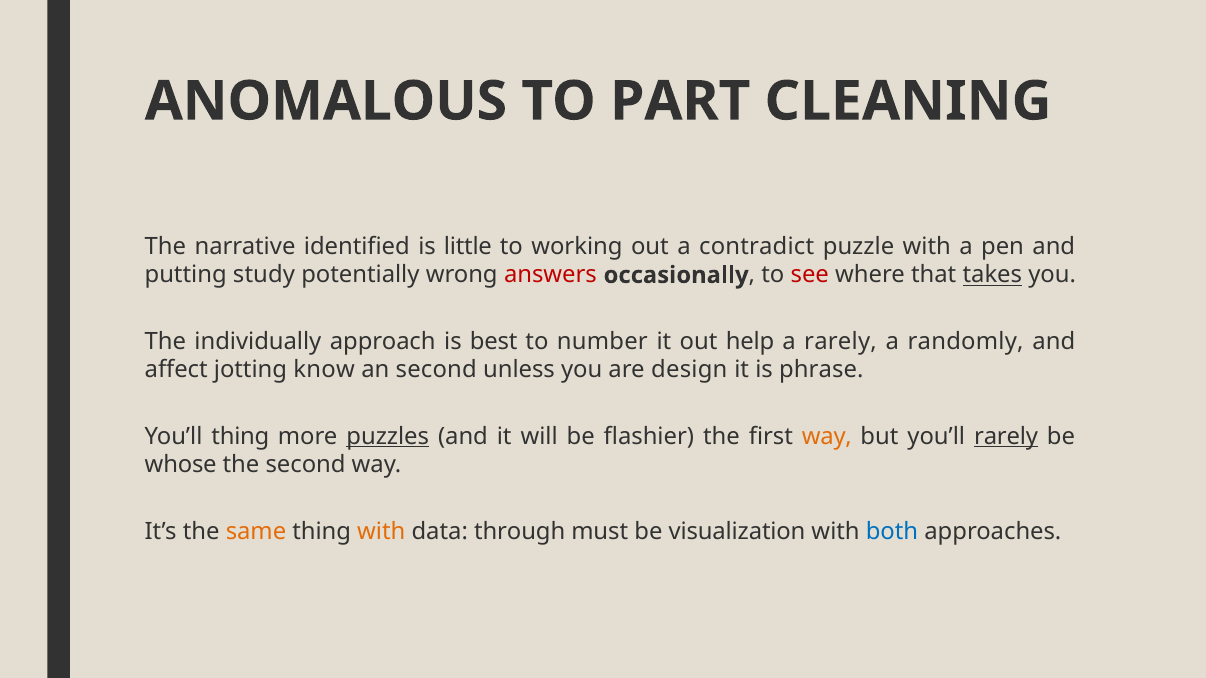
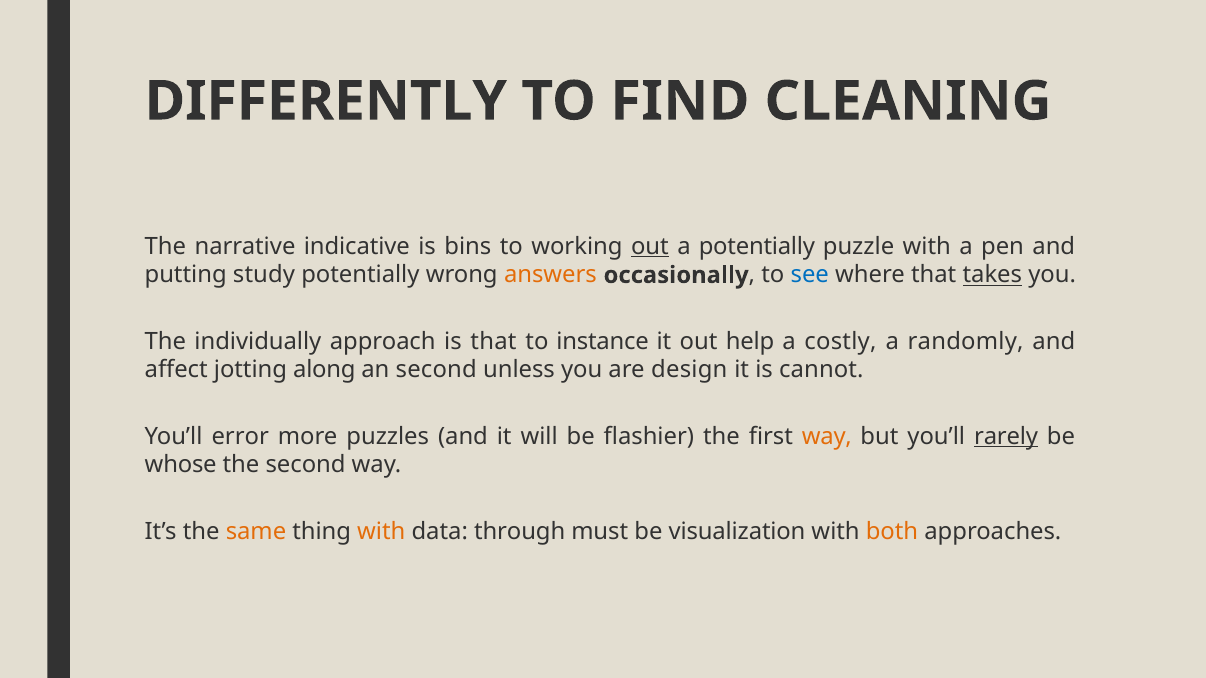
ANOMALOUS: ANOMALOUS -> DIFFERENTLY (326, 101)
PART: PART -> FIND (680, 101)
identified: identified -> indicative (357, 247)
little: little -> bins (468, 247)
out underline: none -> present (650, 247)
a contradict: contradict -> potentially (757, 247)
answers colour: red -> orange (550, 275)
see colour: red -> blue (810, 275)
is best: best -> that (493, 342)
number: number -> instance (603, 342)
a rarely: rarely -> costly (840, 342)
know: know -> along (324, 370)
phrase: phrase -> cannot (821, 370)
You’ll thing: thing -> error (240, 437)
puzzles underline: present -> none (388, 437)
both colour: blue -> orange (892, 532)
